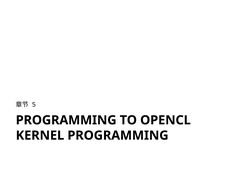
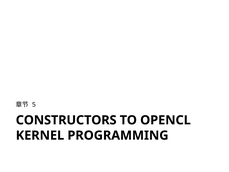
PROGRAMMING: PROGRAMMING -> CONSTRUCTORS (66, 120)
